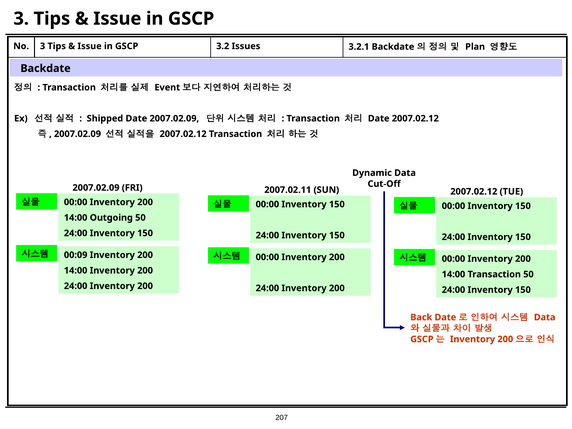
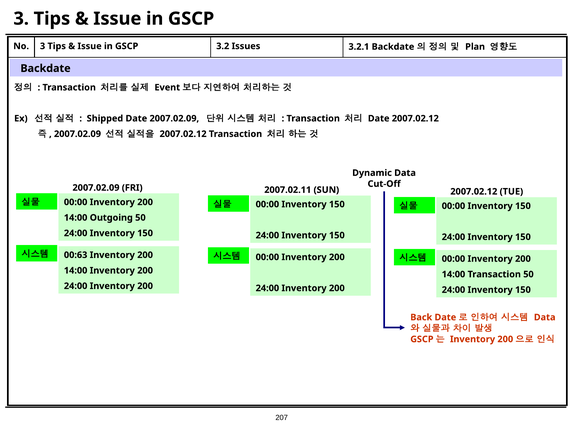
00:09: 00:09 -> 00:63 (76, 255)
